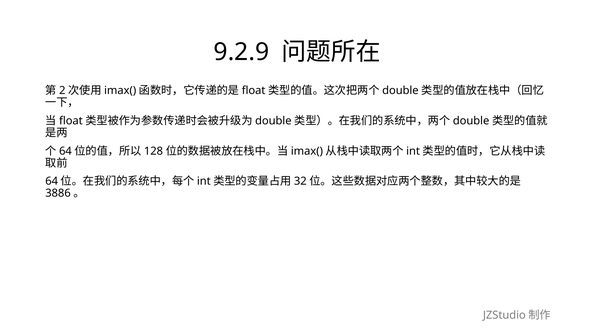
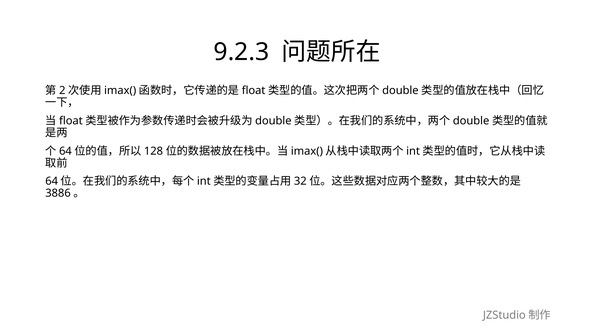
9.2.9: 9.2.9 -> 9.2.3 (241, 52)
